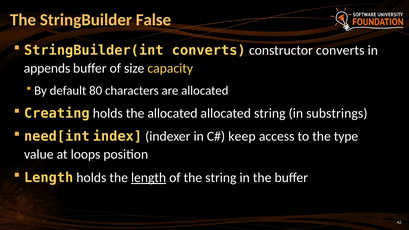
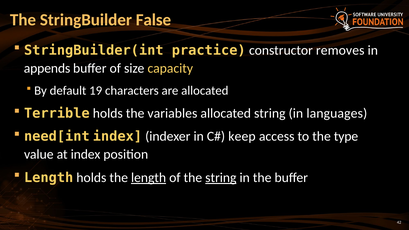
StringBuilder(int converts: converts -> practice (209, 50)
constructor converts: converts -> removes (340, 50)
80: 80 -> 19 (96, 91)
Creating: Creating -> Terrible (57, 113)
the allocated: allocated -> variables (172, 113)
substrings: substrings -> languages (337, 113)
at loops: loops -> index (86, 155)
string underline: none -> present (221, 178)
